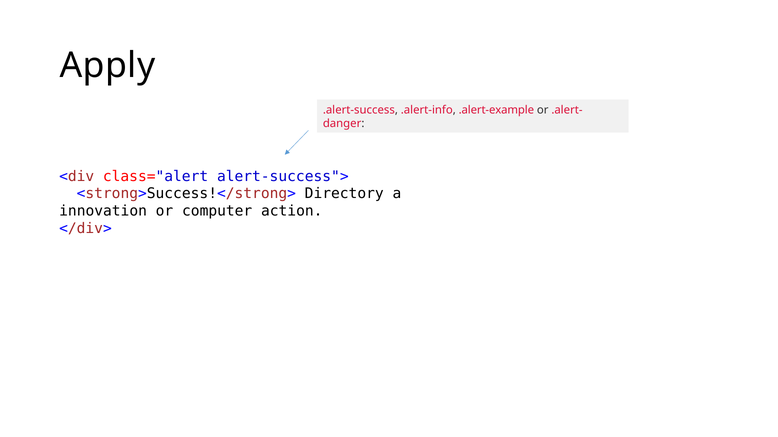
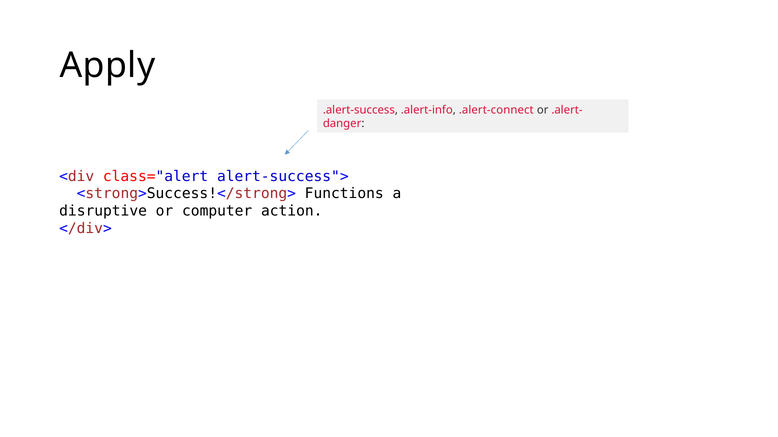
.alert-example: .alert-example -> .alert-connect (496, 110)
Directory: Directory -> Functions (344, 194)
innovation: innovation -> disruptive (103, 211)
